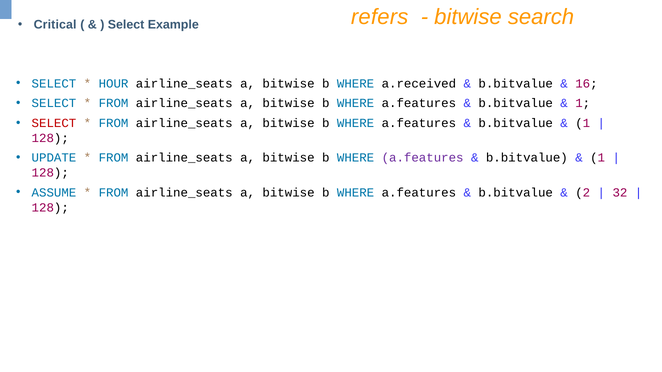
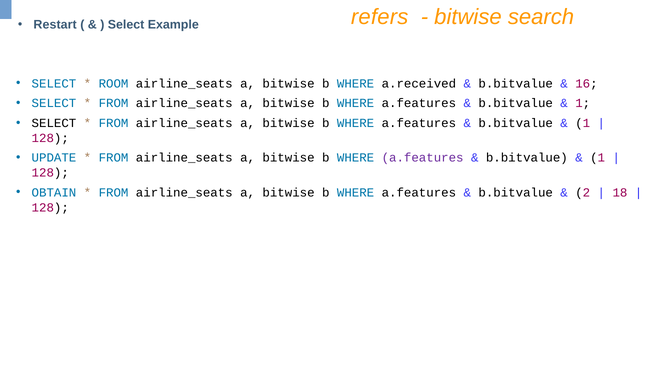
Critical: Critical -> Restart (55, 25)
HOUR: HOUR -> ROOM (114, 84)
SELECT colour: red -> black (54, 123)
ASSUME: ASSUME -> OBTAIN (54, 193)
32: 32 -> 18 (620, 193)
